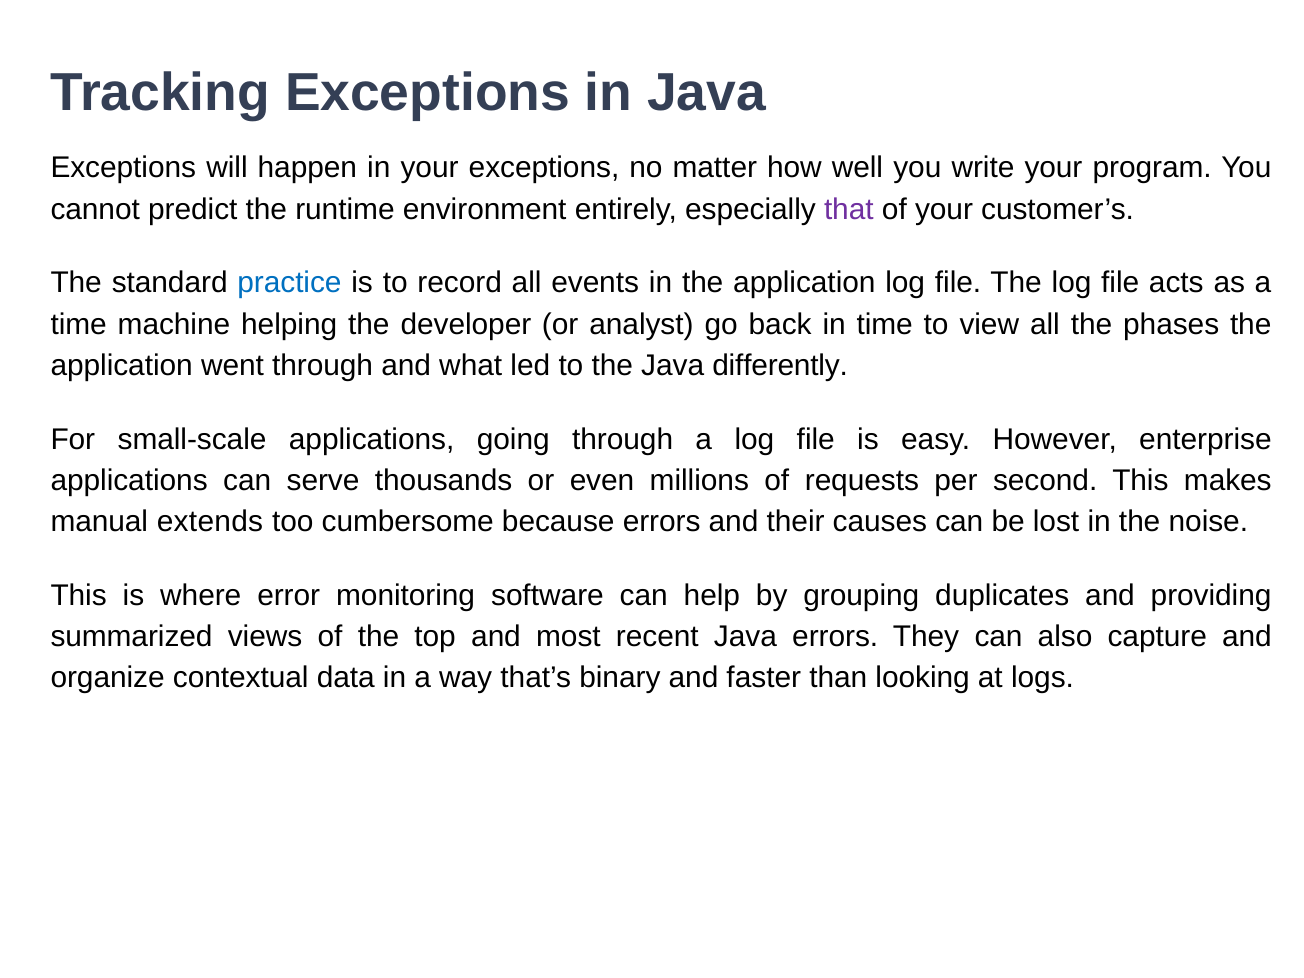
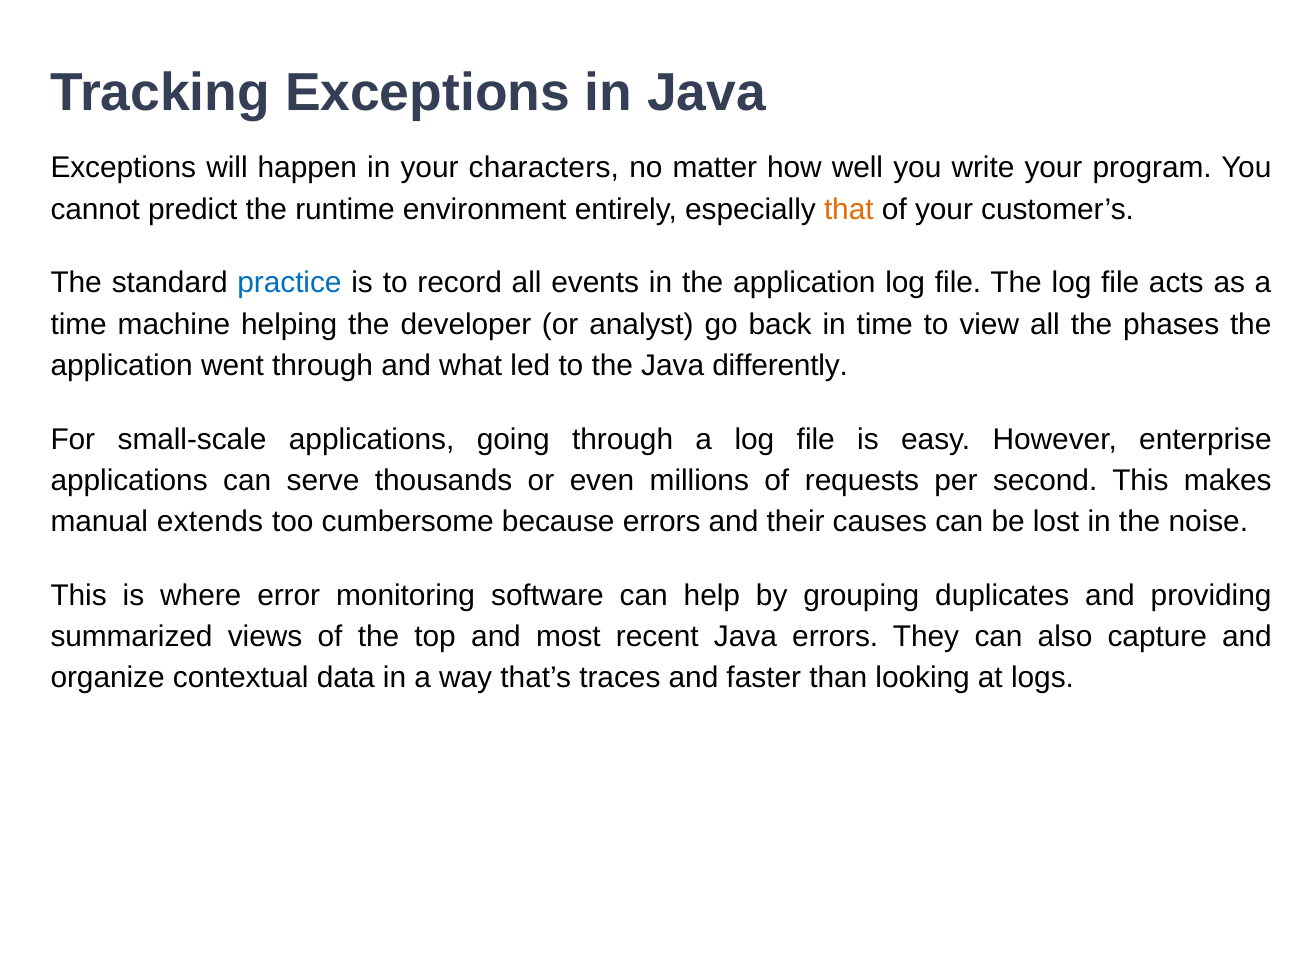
your exceptions: exceptions -> characters (544, 168)
that colour: purple -> orange (849, 209)
binary: binary -> traces (620, 678)
